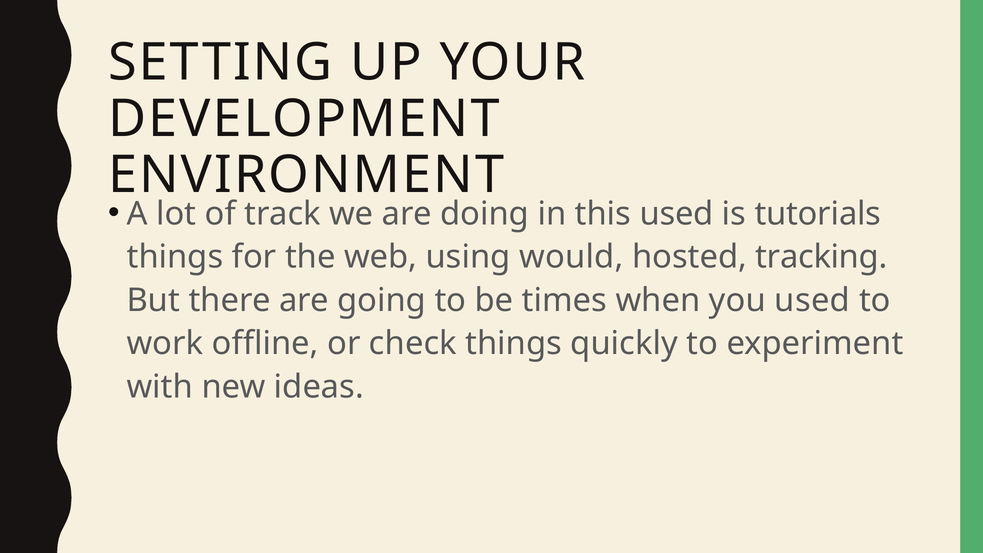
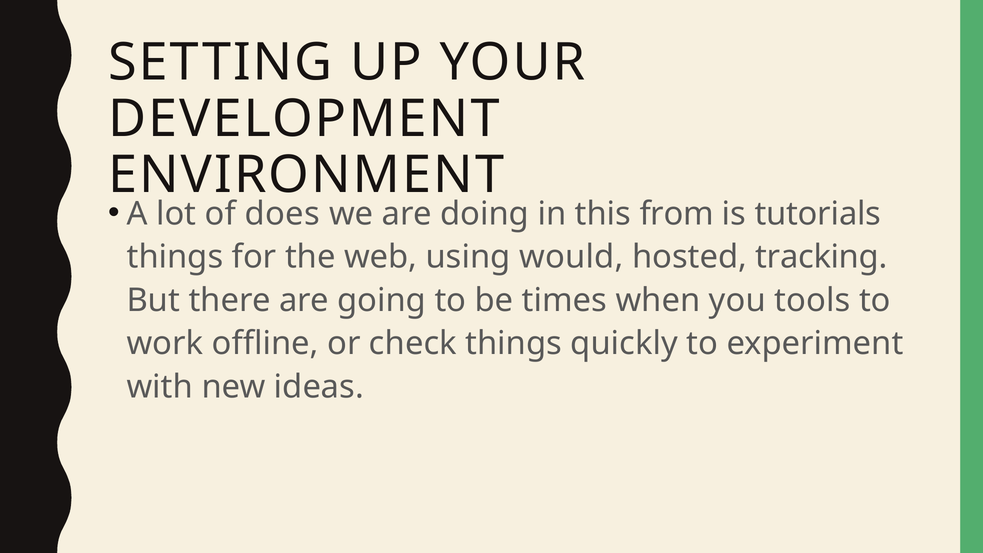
track: track -> does (282, 214)
this used: used -> from (677, 214)
you used: used -> tools (812, 300)
